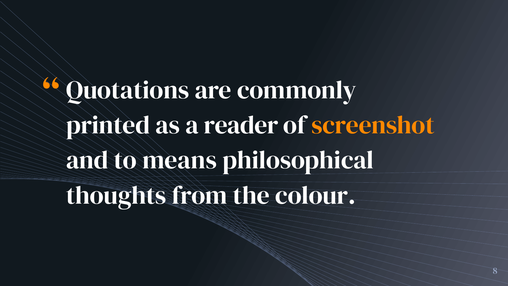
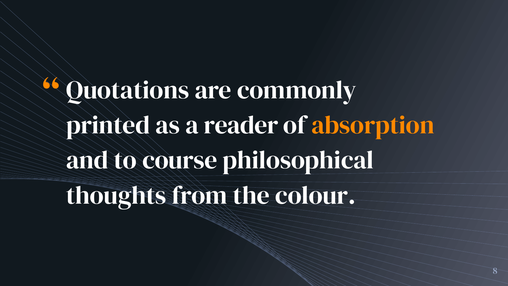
screenshot: screenshot -> absorption (373, 125)
means: means -> course (180, 160)
